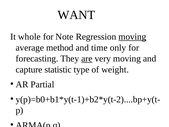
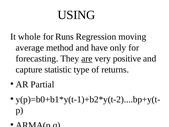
WANT: WANT -> USING (76, 15)
Note: Note -> Runs (65, 37)
moving underline: present -> none (132, 37)
time: time -> have (99, 48)
very moving: moving -> positive (127, 58)
weight: weight -> returns (115, 69)
